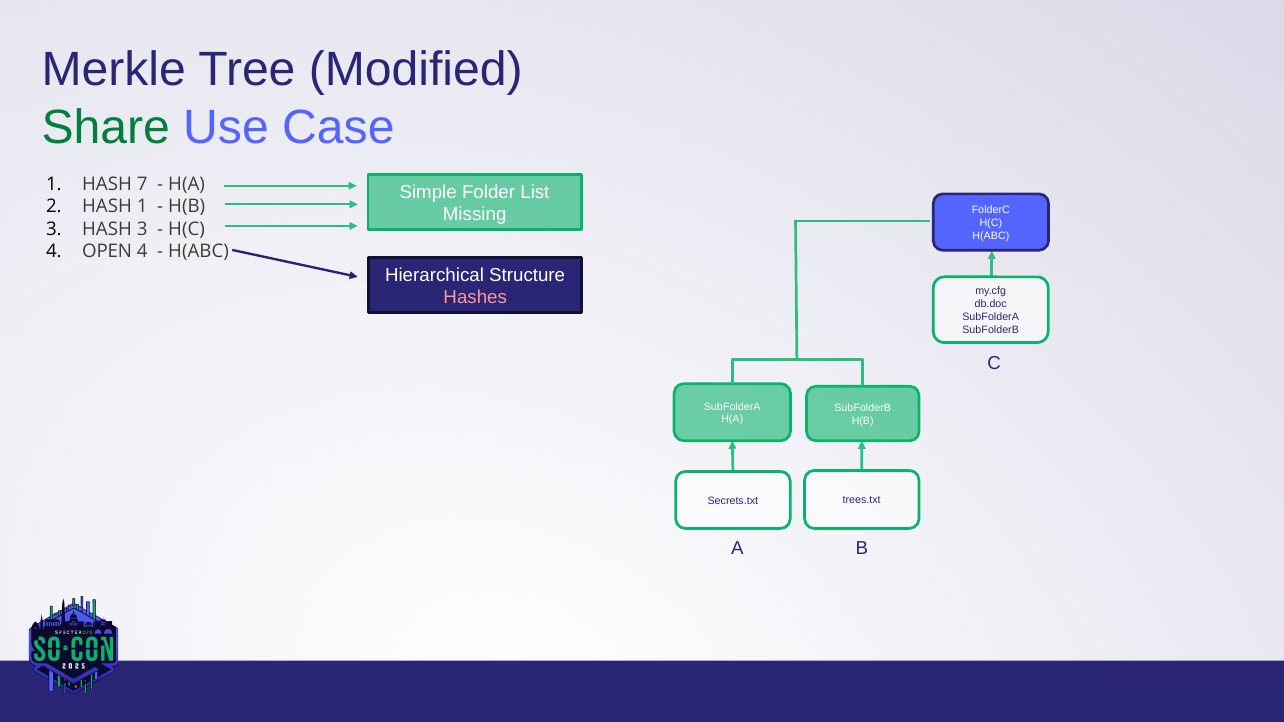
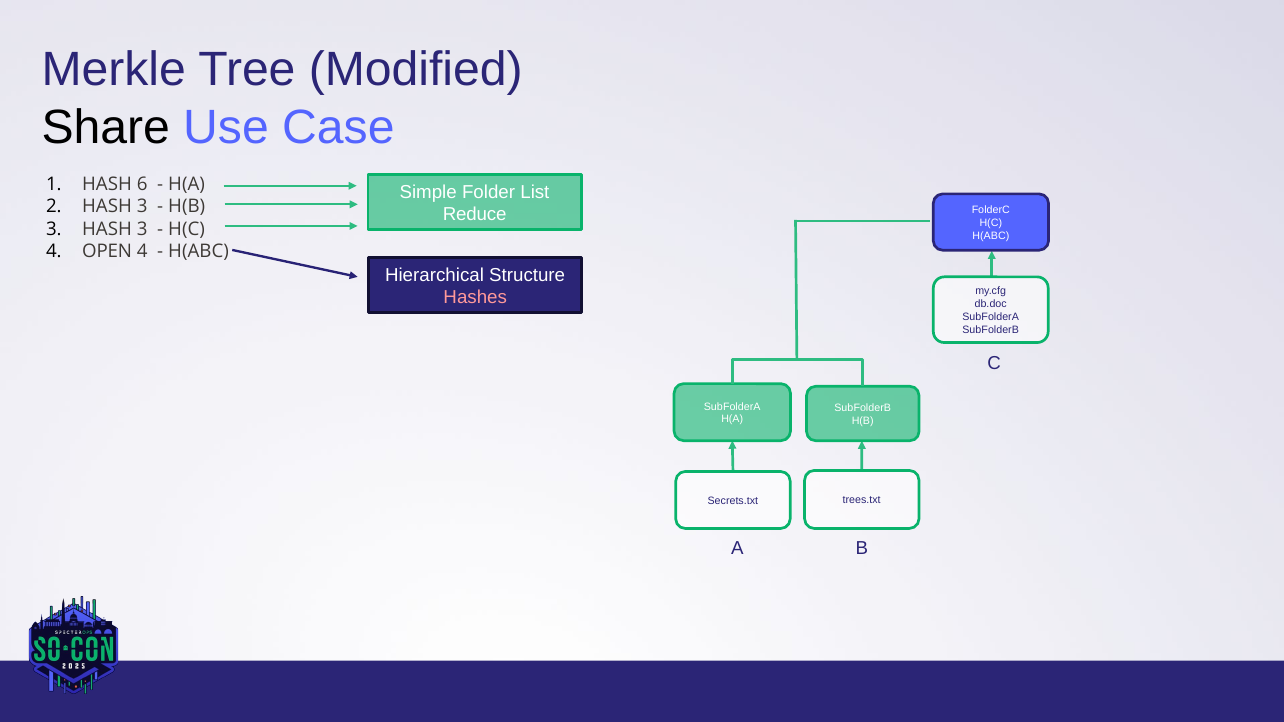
Share colour: green -> black (106, 127)
7: 7 -> 6 (142, 184)
2 HASH 1: 1 -> 3 (142, 207)
Missing: Missing -> Reduce (475, 215)
